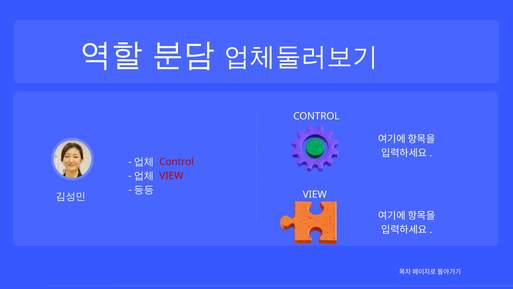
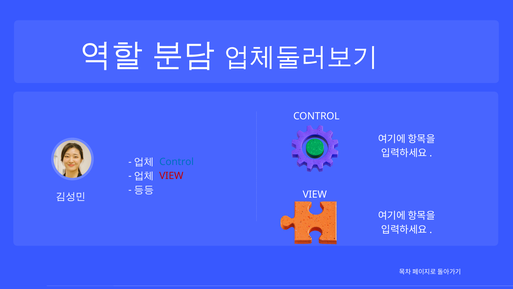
Control colour: red -> blue (177, 162)
